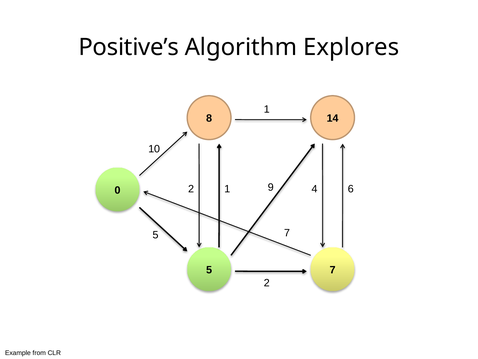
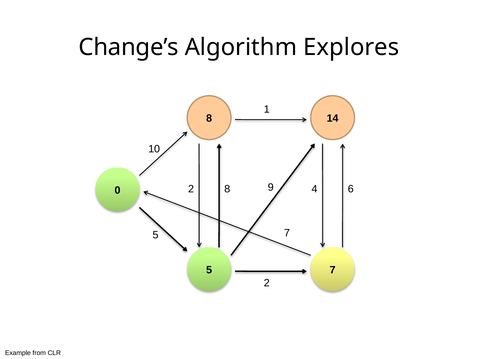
Positive’s: Positive’s -> Change’s (129, 47)
1: 1 -> 8 (227, 189)
